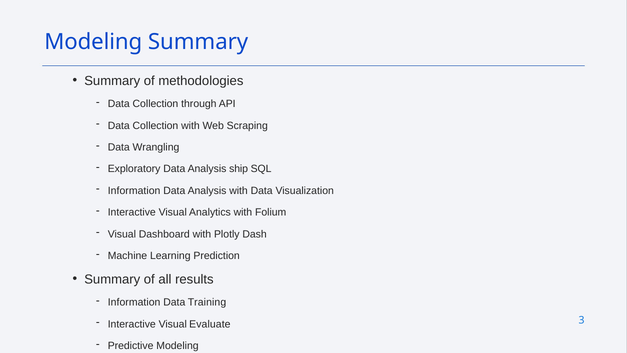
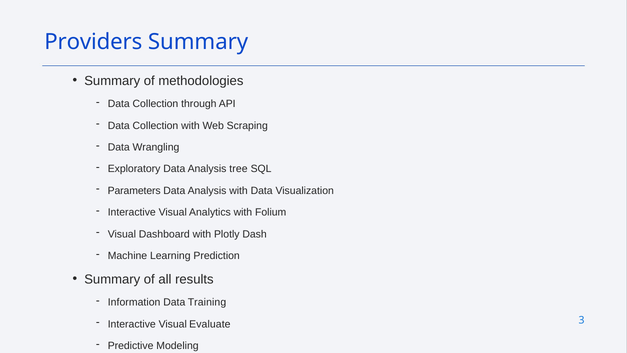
Modeling: Modeling -> Providers (93, 42)
ship: ship -> tree (238, 169)
Information: Information -> Parameters (134, 191)
